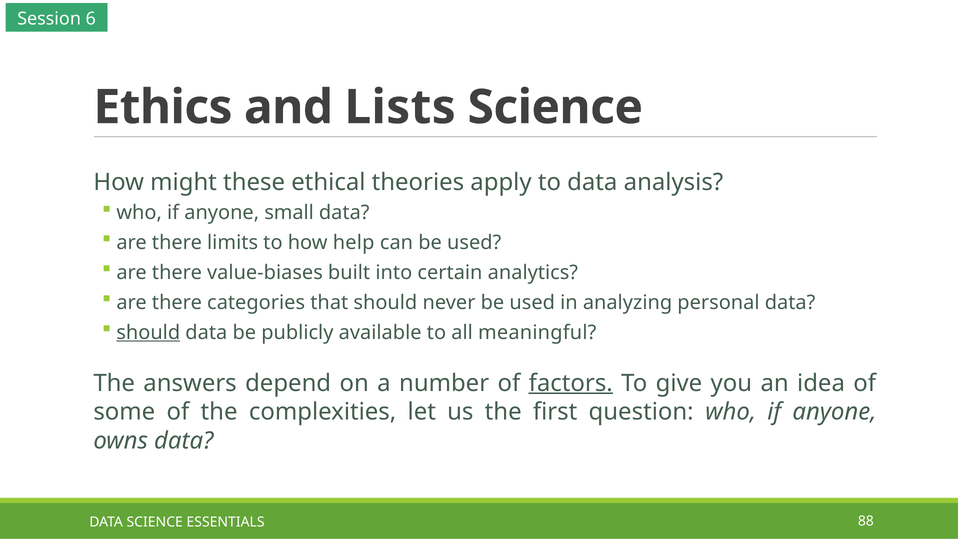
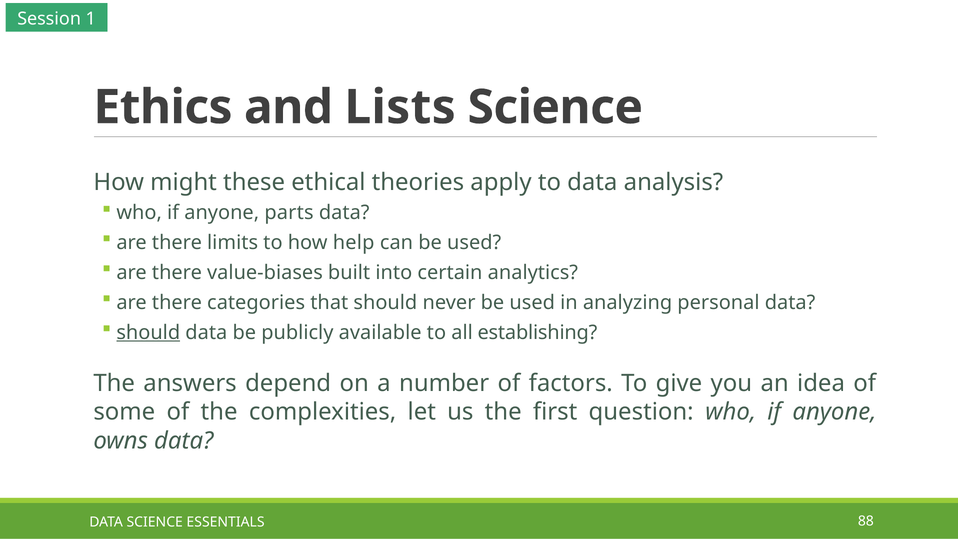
6: 6 -> 1 (91, 19)
small: small -> parts (289, 213)
meaningful: meaningful -> establishing (537, 332)
factors underline: present -> none (571, 383)
